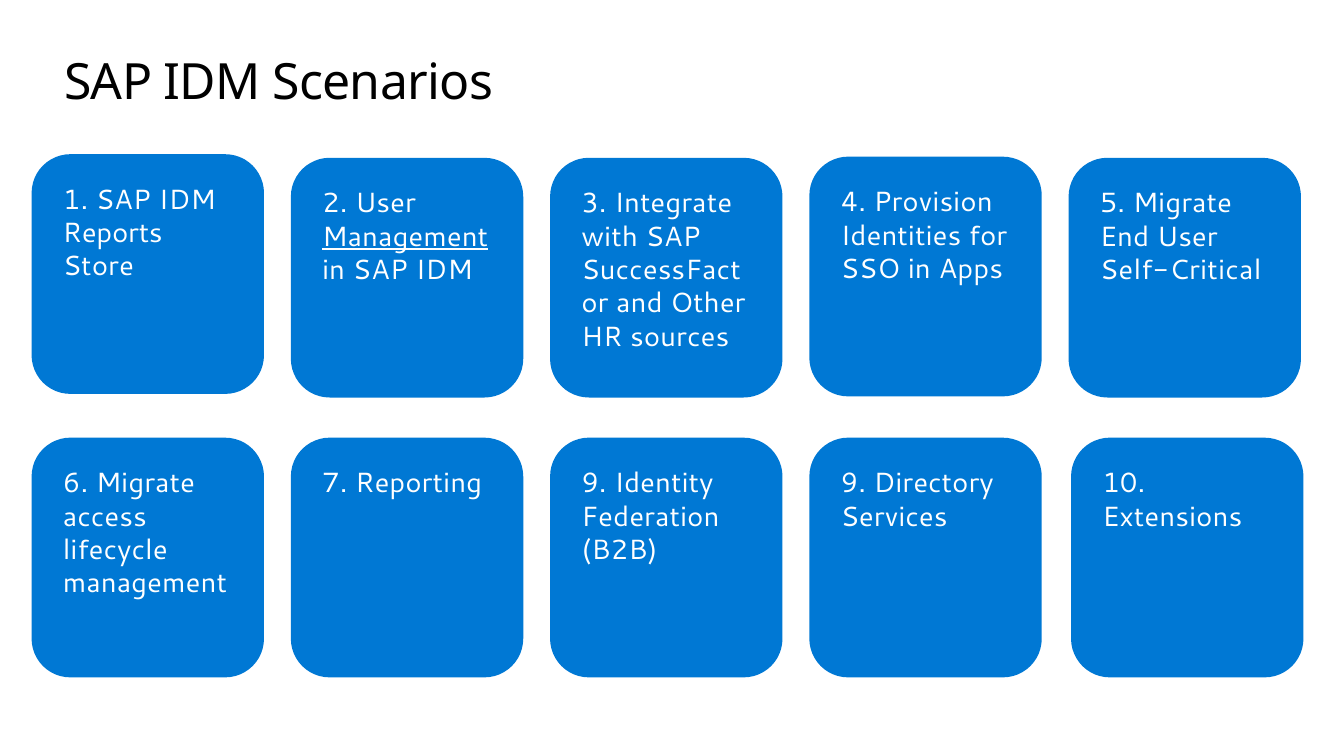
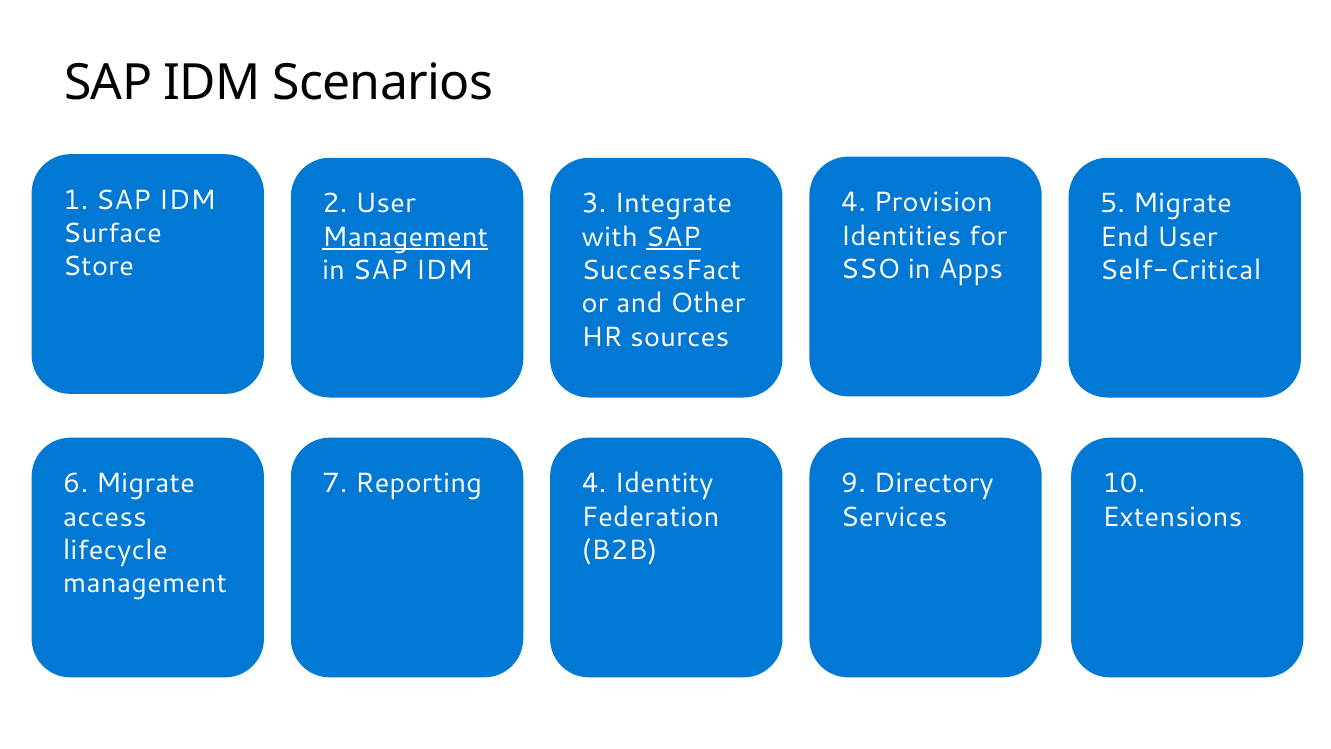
Reports: Reports -> Surface (113, 233)
SAP underline: none -> present (673, 237)
Reporting 9: 9 -> 4 (594, 483)
